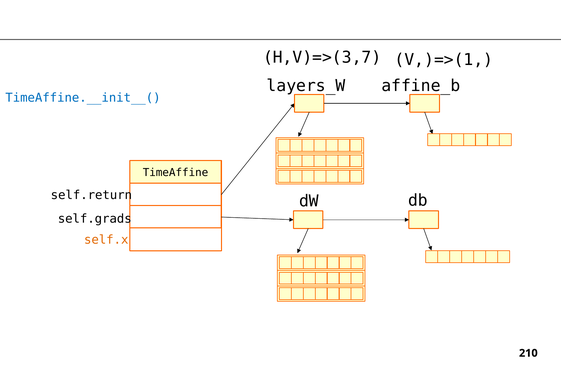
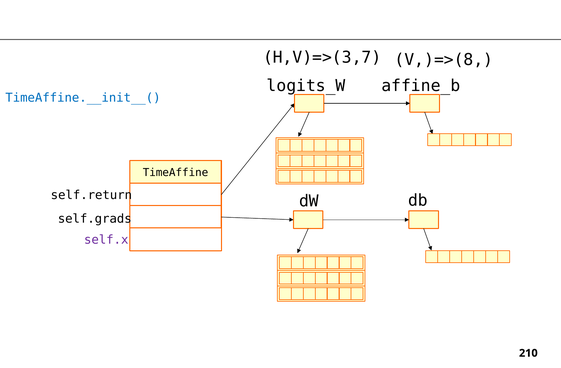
V,)=>(1: V,)=>(1 -> V,)=>(8 (444, 60)
layers_W: layers_W -> logits_W (306, 86)
self.x colour: orange -> purple (106, 240)
